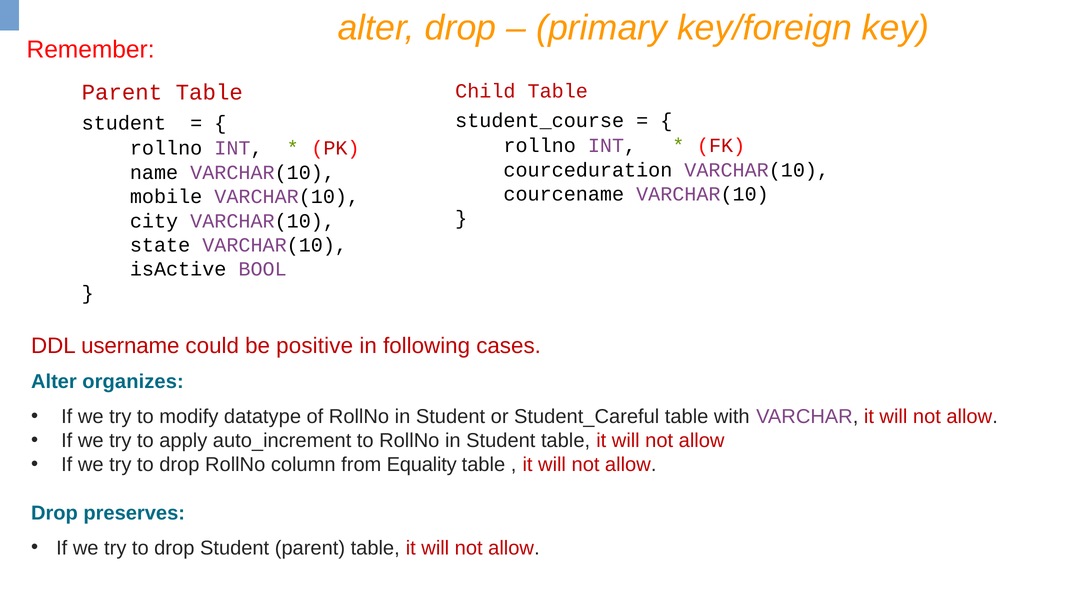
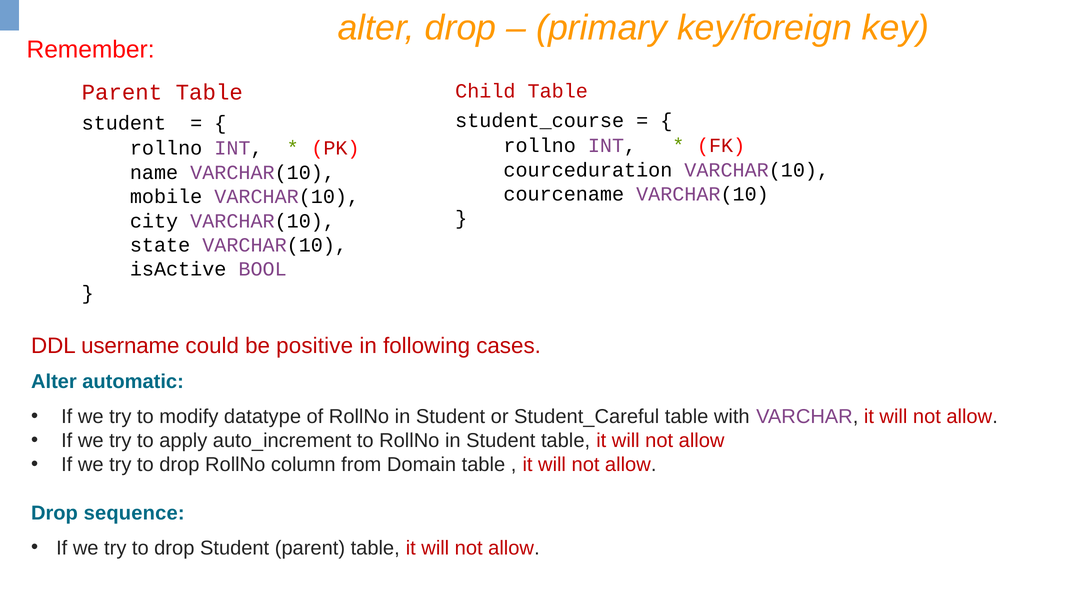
organizes: organizes -> automatic (133, 382)
Equality: Equality -> Domain (422, 465)
preserves: preserves -> sequence (134, 513)
